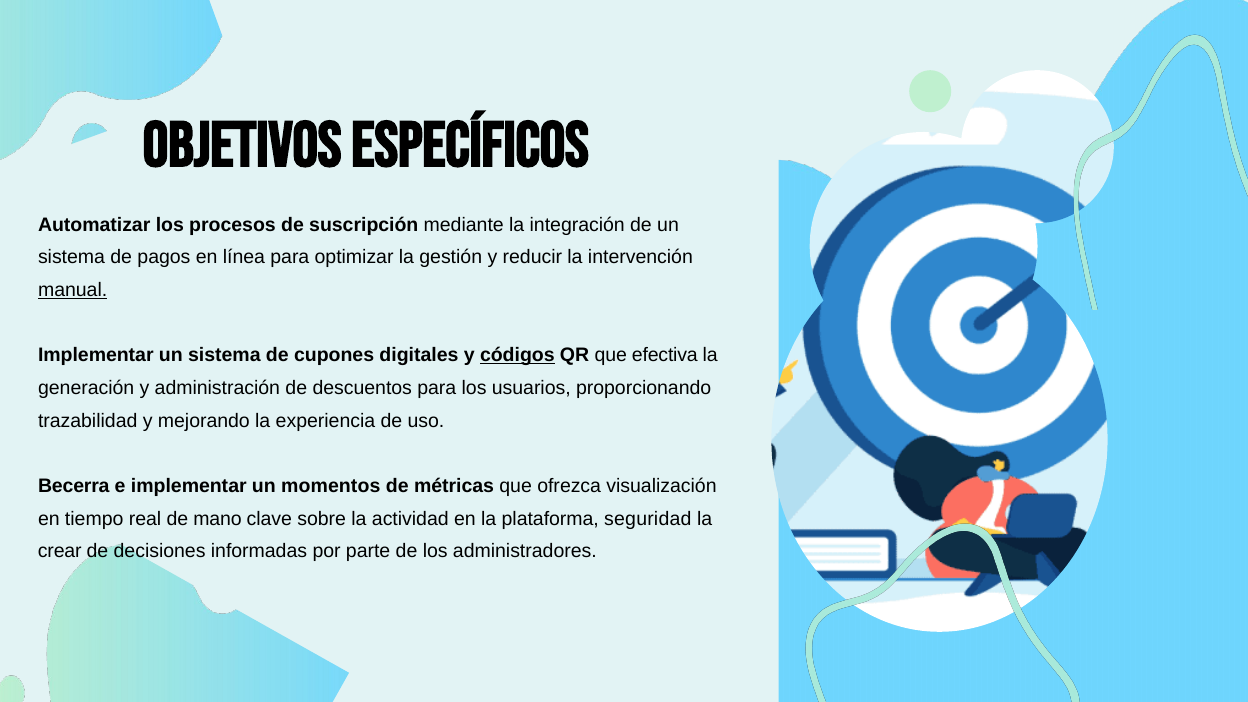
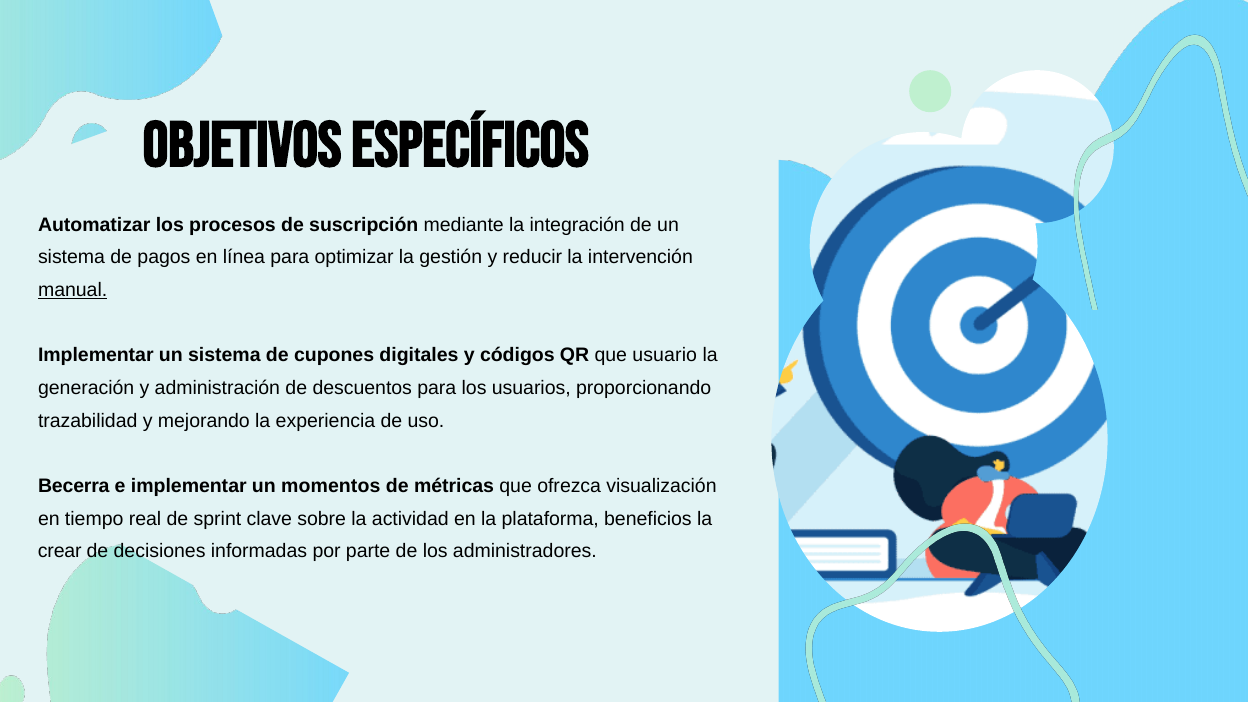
códigos underline: present -> none (517, 355)
efectiva: efectiva -> usuario (665, 355)
mano: mano -> sprint (217, 519)
seguridad: seguridad -> beneficios (648, 519)
